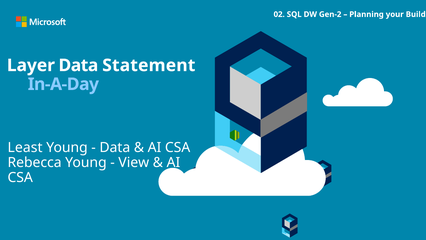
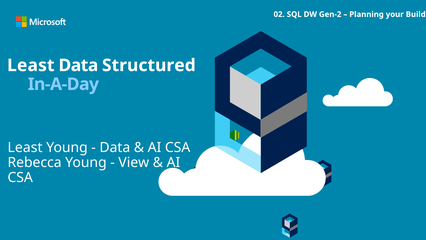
Layer: Layer -> Least (31, 65)
Statement: Statement -> Structured (149, 65)
